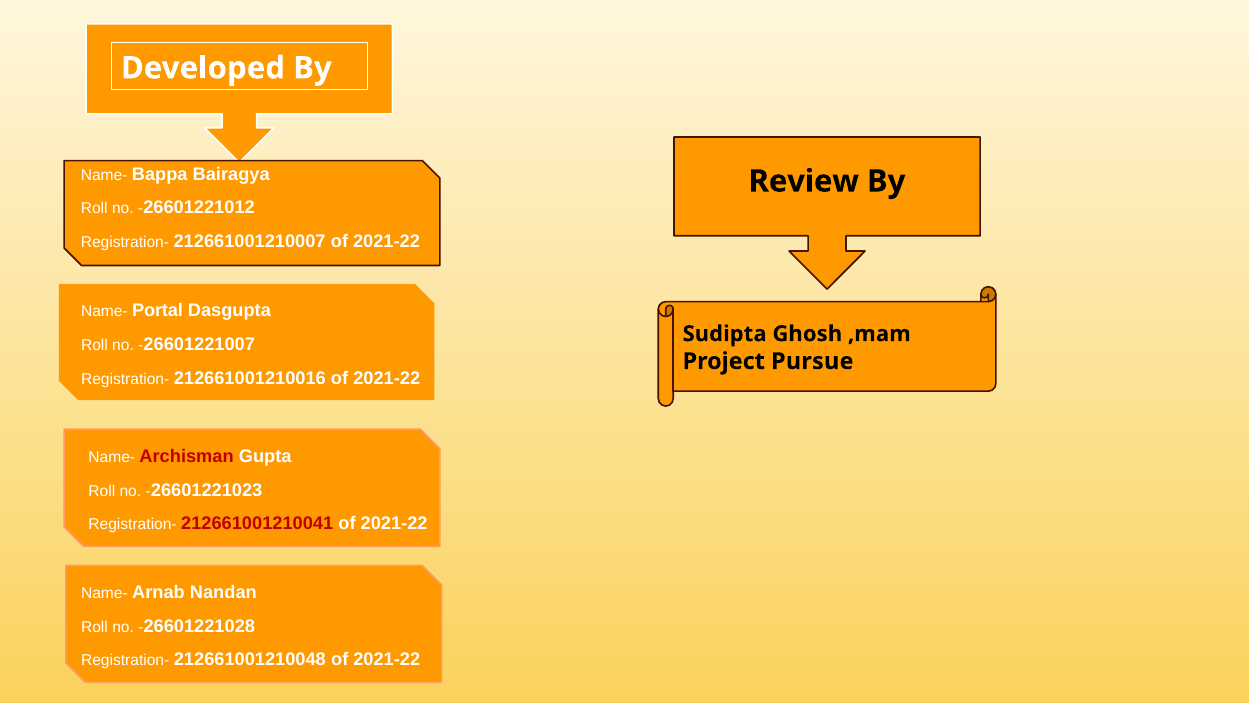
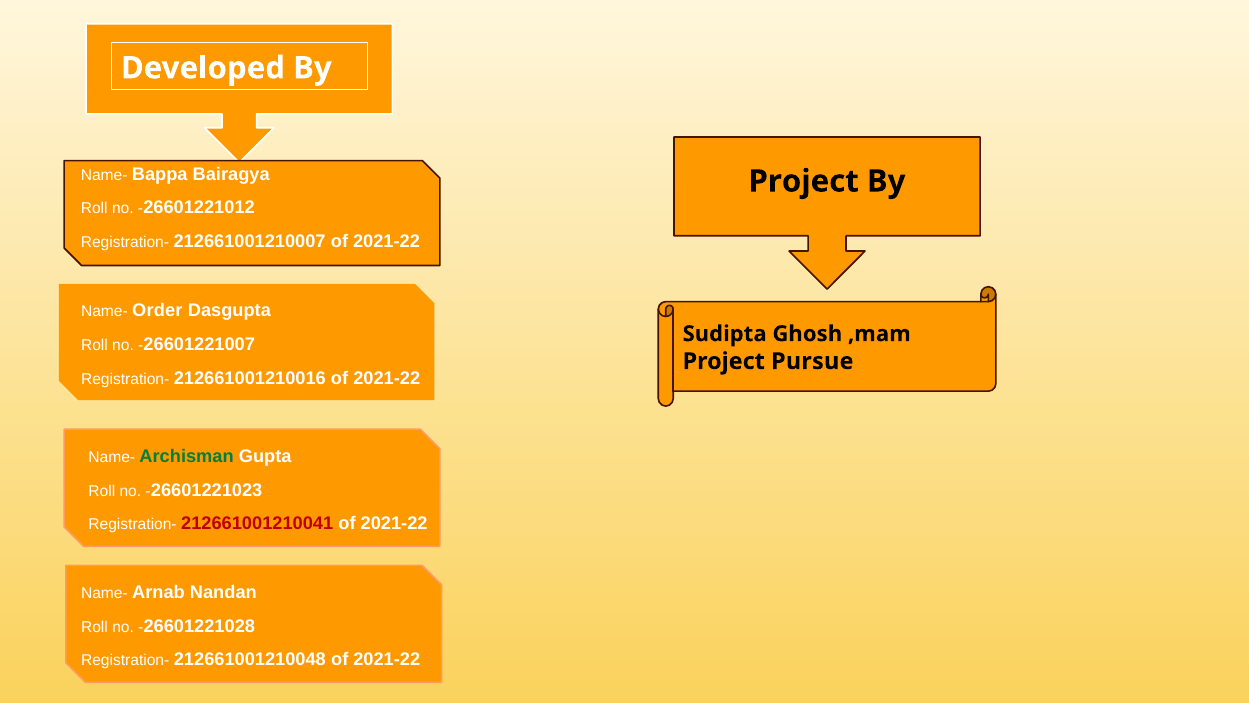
Review: Review -> Project (804, 181)
Portal: Portal -> Order (157, 310)
Archisman colour: red -> green (187, 456)
